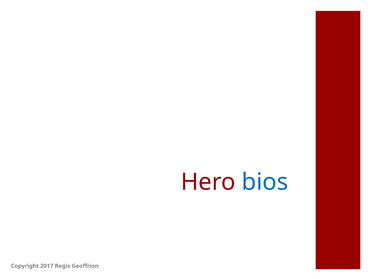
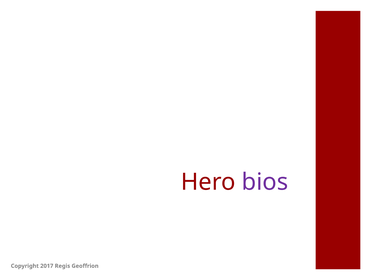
bios colour: blue -> purple (265, 182)
